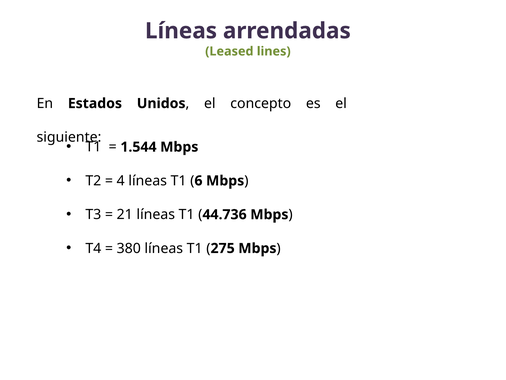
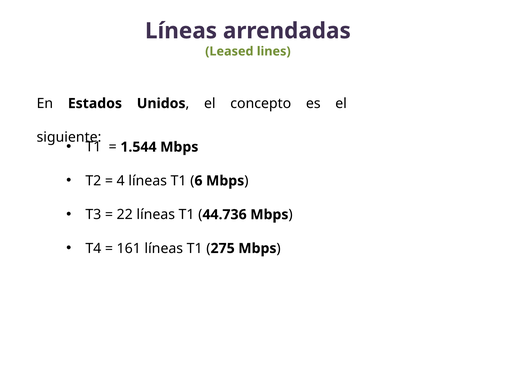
21: 21 -> 22 (125, 214)
380: 380 -> 161 (129, 248)
